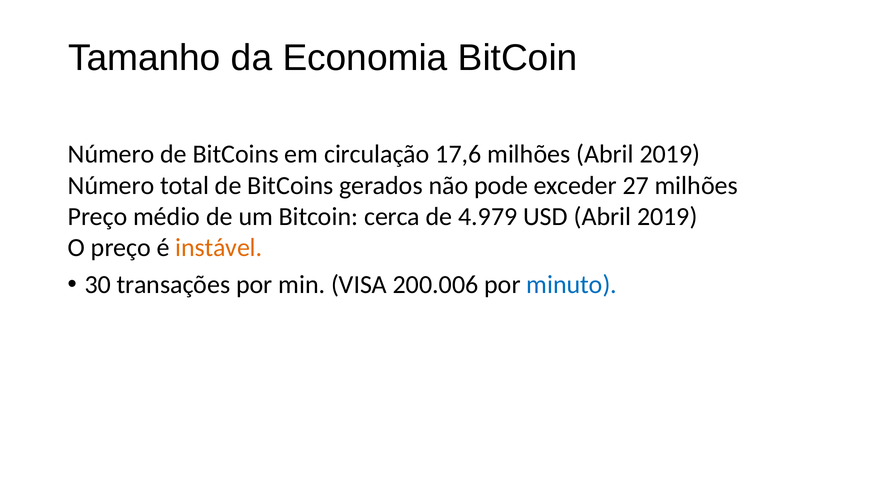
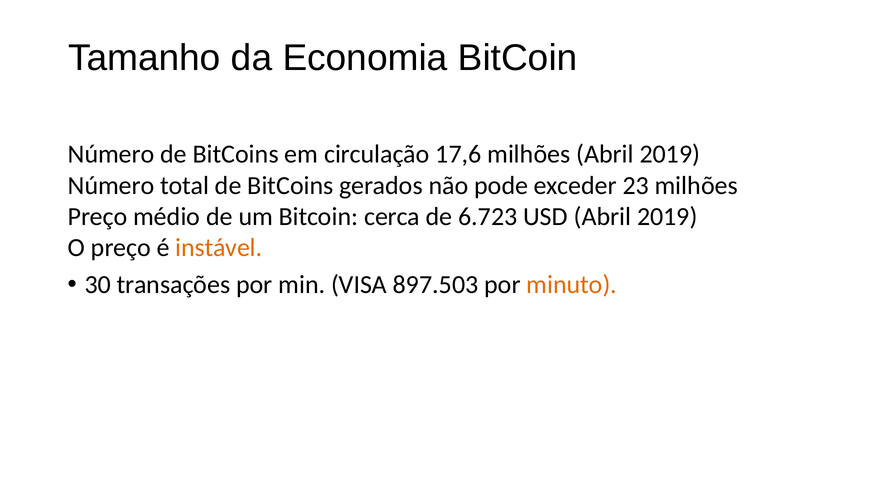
27: 27 -> 23 (636, 185)
4.979: 4.979 -> 6.723 (488, 217)
200.006: 200.006 -> 897.503 (436, 285)
minuto colour: blue -> orange (572, 285)
